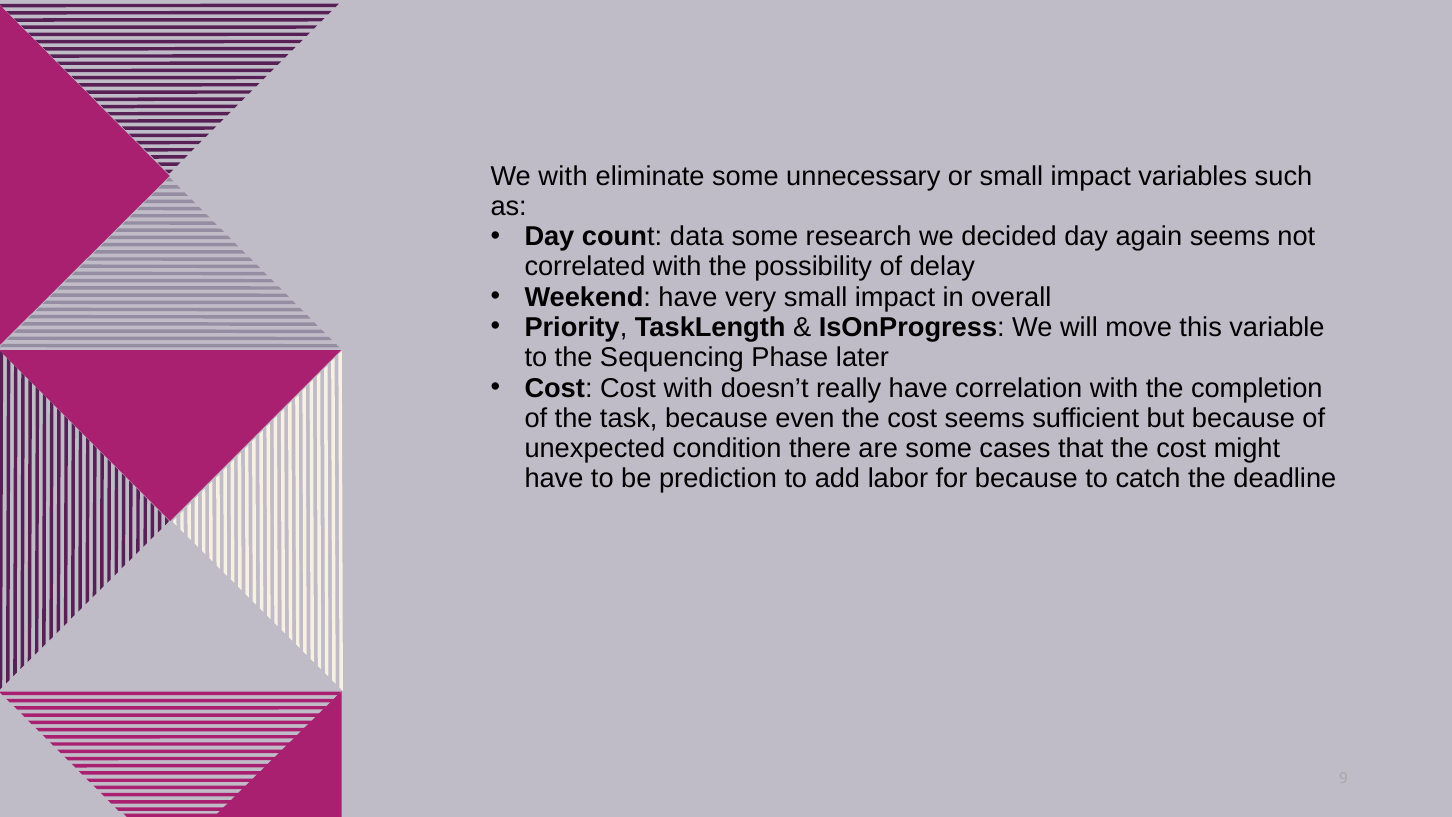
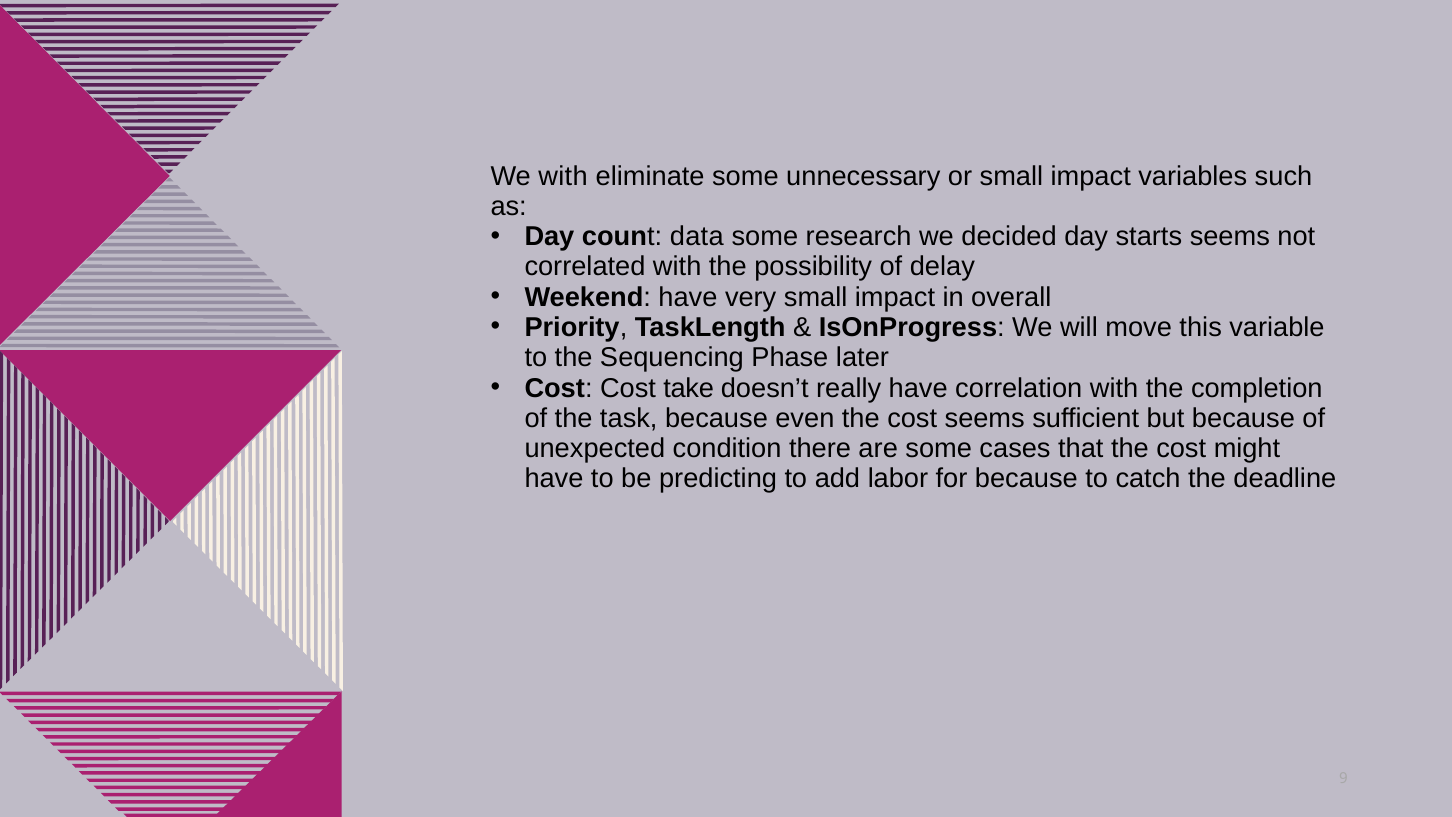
again: again -> starts (1149, 237)
Cost with: with -> take (689, 388)
prediction: prediction -> predicting (718, 479)
